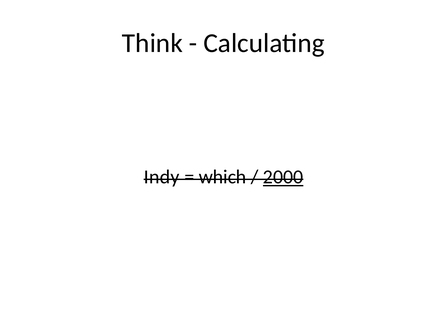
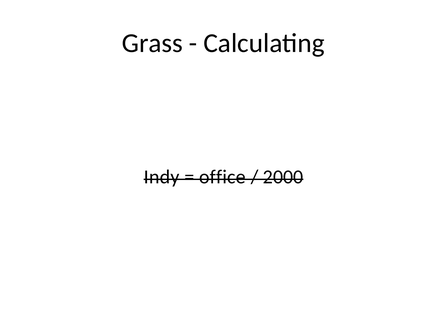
Think: Think -> Grass (152, 43)
which: which -> office (222, 177)
2000 underline: present -> none (283, 177)
